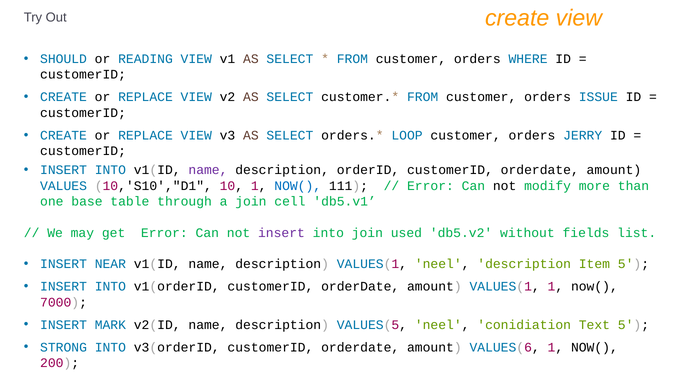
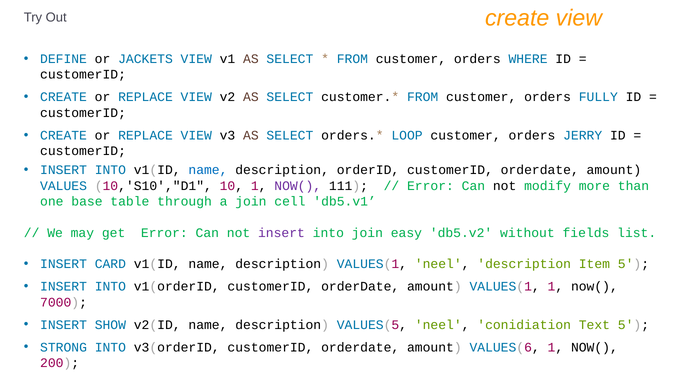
SHOULD: SHOULD -> DEFINE (64, 59)
READING: READING -> JACKETS (145, 59)
ISSUE: ISSUE -> FULLY (598, 97)
name colour: purple -> blue (208, 170)
NOW( colour: blue -> purple (298, 186)
used: used -> easy (406, 232)
NEAR: NEAR -> CARD (110, 264)
MARK: MARK -> SHOW (110, 324)
